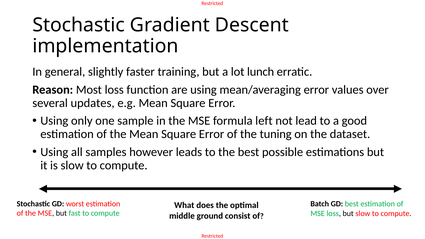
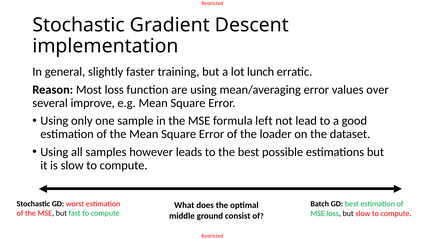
updates: updates -> improve (93, 103)
tuning: tuning -> loader (276, 134)
